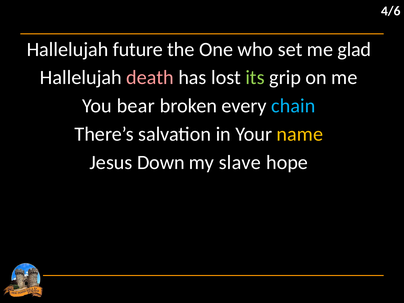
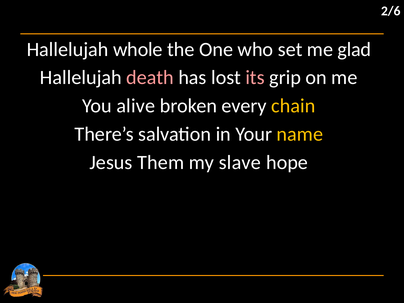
4/6: 4/6 -> 2/6 (391, 11)
future: future -> whole (138, 49)
its colour: light green -> pink (255, 78)
bear: bear -> alive (136, 106)
chain colour: light blue -> yellow (293, 106)
Down: Down -> Them (161, 162)
